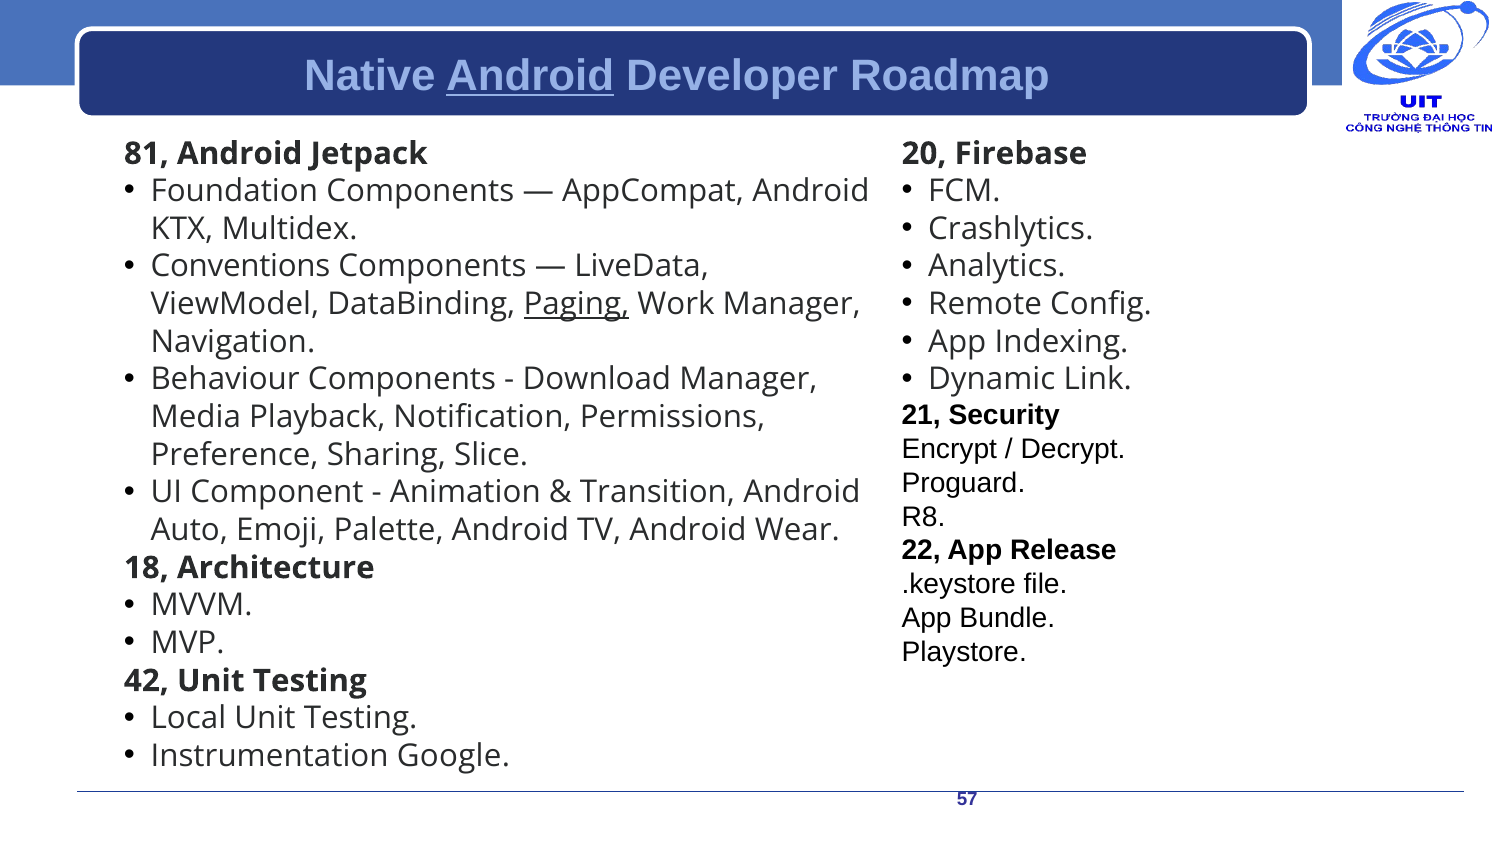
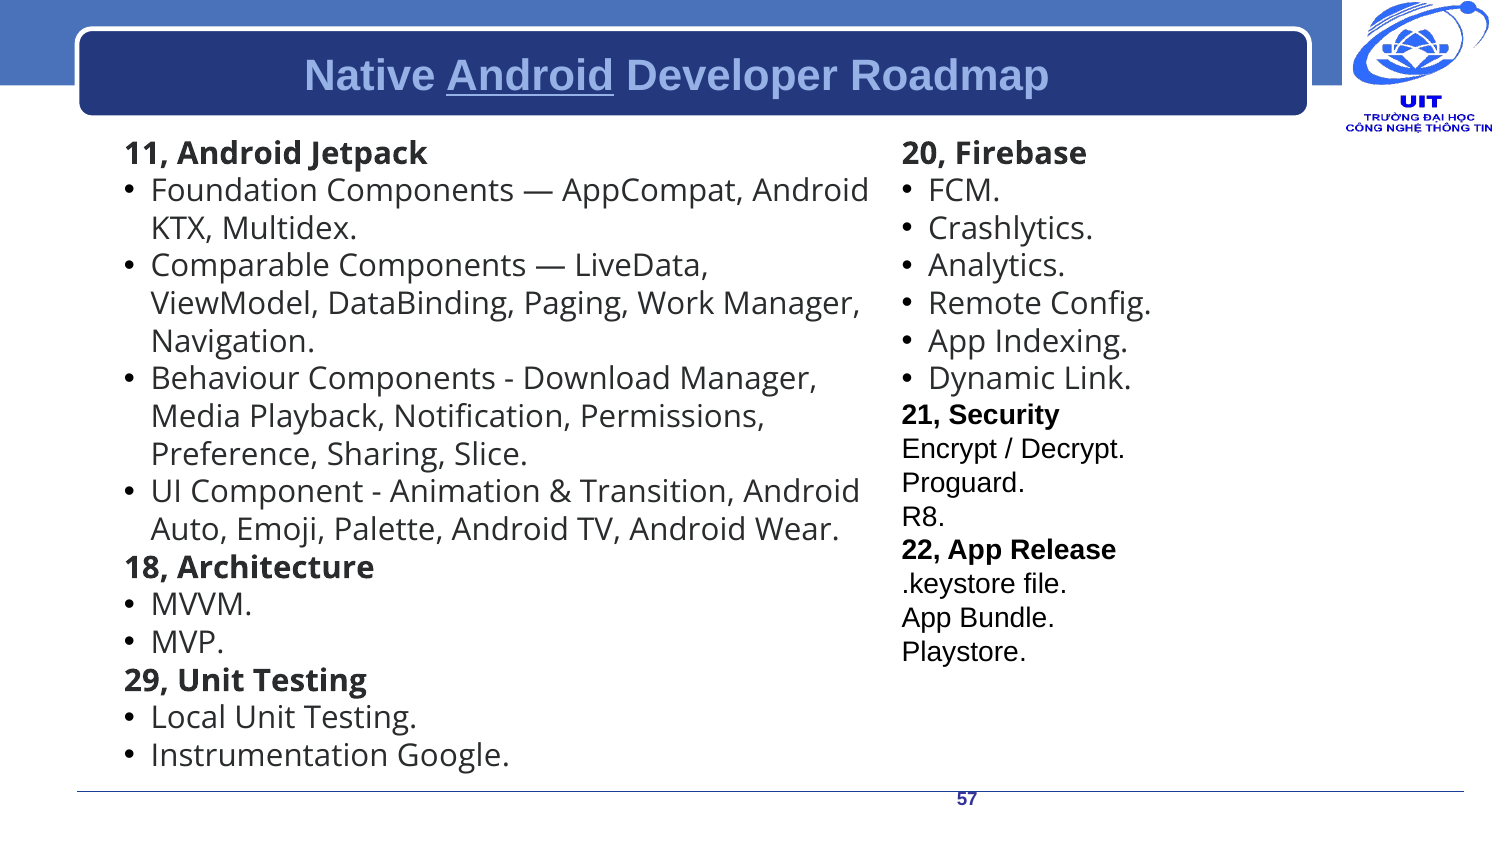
81: 81 -> 11 (146, 154)
Conventions: Conventions -> Comparable (240, 266)
Paging underline: present -> none (576, 304)
42: 42 -> 29 (146, 680)
